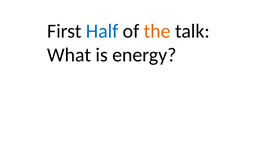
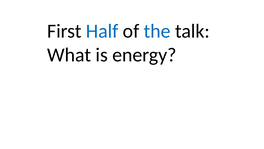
the colour: orange -> blue (157, 31)
